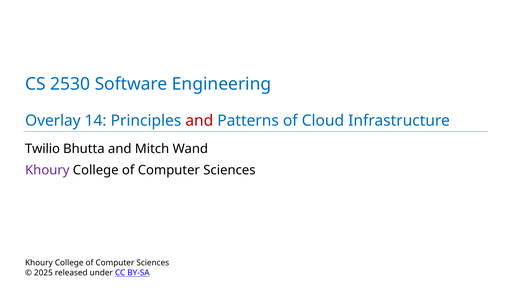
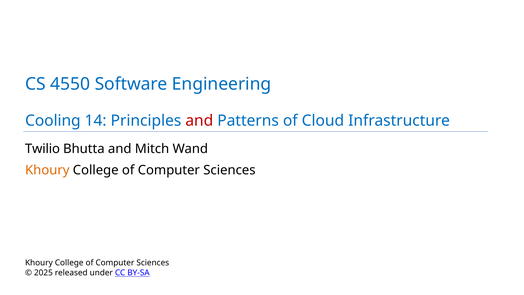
2530: 2530 -> 4550 (70, 84)
Overlay: Overlay -> Cooling (53, 121)
Khoury colour: purple -> orange (47, 170)
